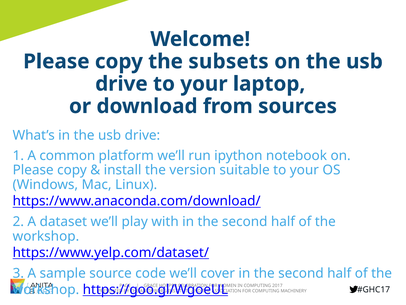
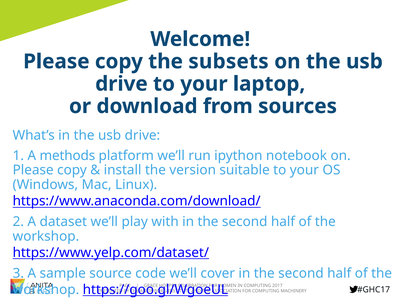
common: common -> methods (67, 155)
